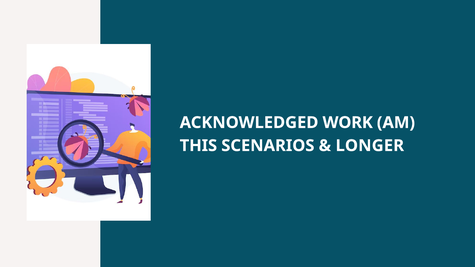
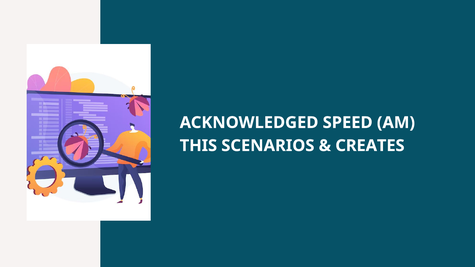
WORK: WORK -> SPEED (348, 123)
LONGER: LONGER -> CREATES (370, 146)
